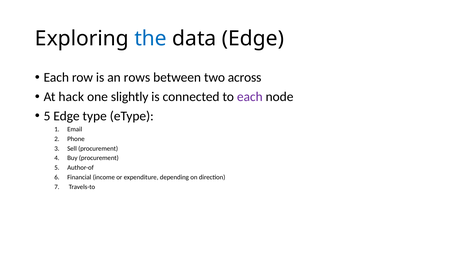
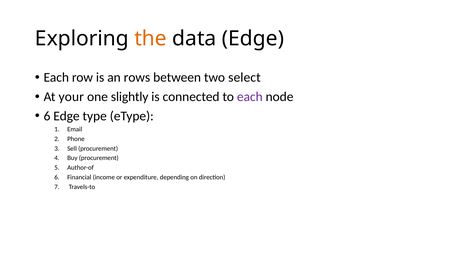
the colour: blue -> orange (151, 39)
across: across -> select (244, 78)
hack: hack -> your (71, 97)
5: 5 -> 6 (47, 116)
